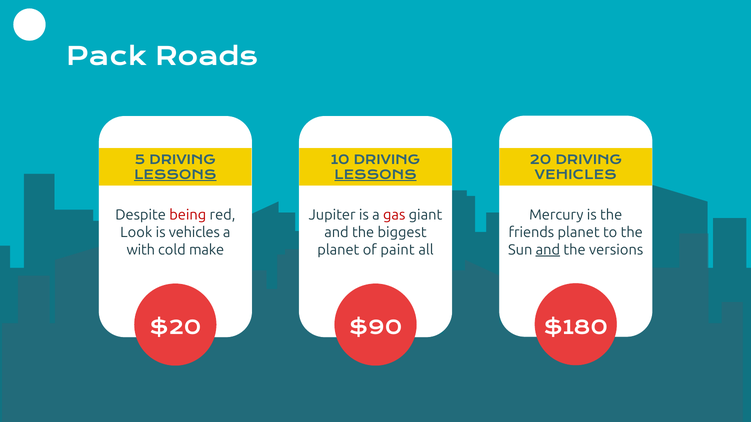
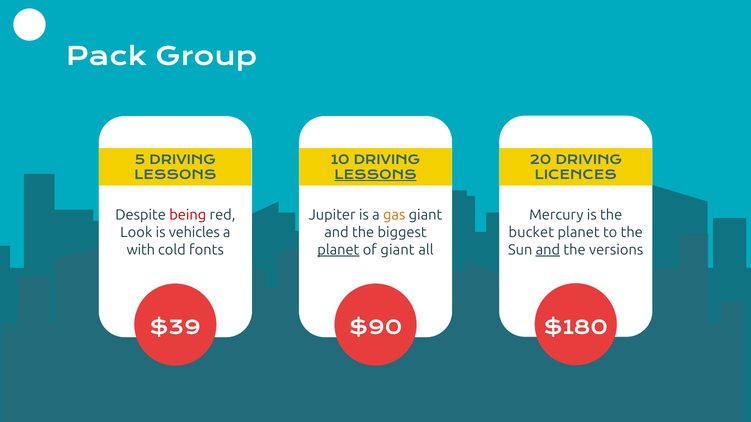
Roads: Roads -> Group (206, 57)
LESSONS underline: present -> none (175, 175)
VEHICLES: VEHICLES -> LICENCES (576, 175)
gas colour: red -> orange (394, 215)
friends: friends -> bucket (531, 233)
make: make -> fonts (206, 250)
planet underline: none -> present (338, 250)
of paint: paint -> giant (398, 250)
$20: $20 -> $39 (175, 328)
